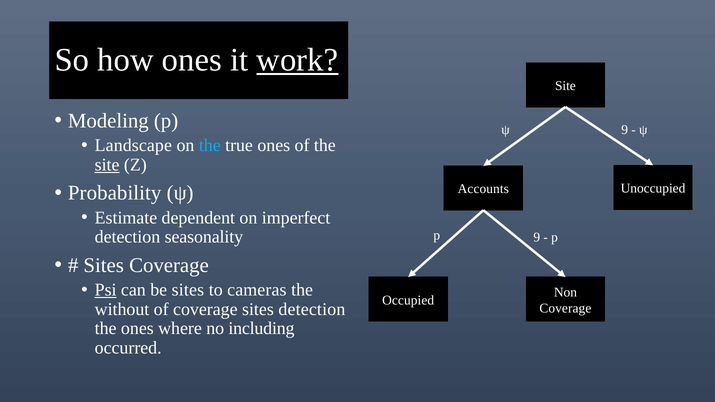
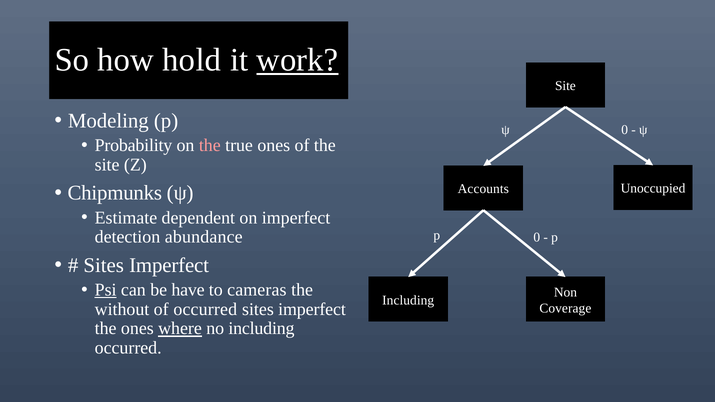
how ones: ones -> hold (192, 60)
ψ 9: 9 -> 0 (625, 130)
Landscape: Landscape -> Probability (133, 146)
the colour: light blue -> pink (210, 146)
site underline: present -> none (107, 165)
Probability: Probability -> Chipmunks (115, 193)
seasonality: seasonality -> abundance (204, 237)
p 9: 9 -> 0 (537, 238)
Coverage: Coverage -> Imperfect (169, 265)
be sites: sites -> have (188, 290)
Occupied: Occupied -> Including (408, 300)
of coverage: coverage -> occurred (205, 309)
detection: detection -> imperfect (312, 309)
where underline: none -> present (180, 329)
